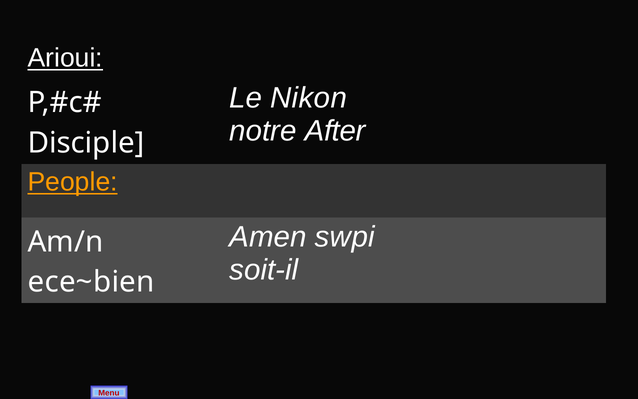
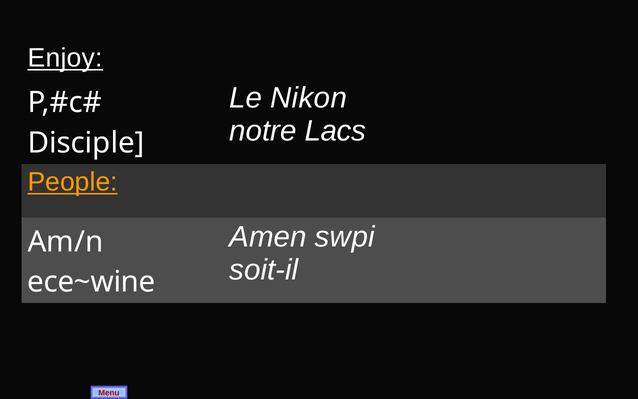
Arioui: Arioui -> Enjoy (65, 58)
After: After -> Lacs (335, 131)
ece~bien: ece~bien -> ece~wine (91, 282)
